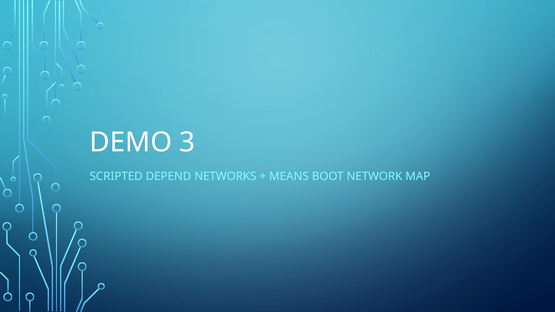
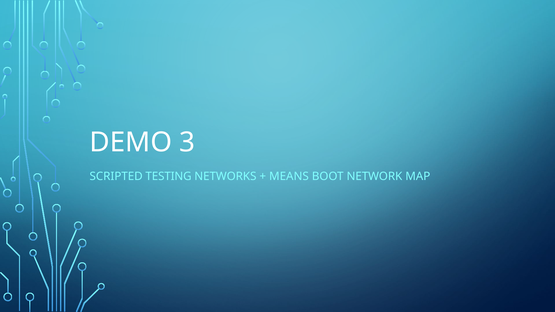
DEPEND: DEPEND -> TESTING (169, 177)
